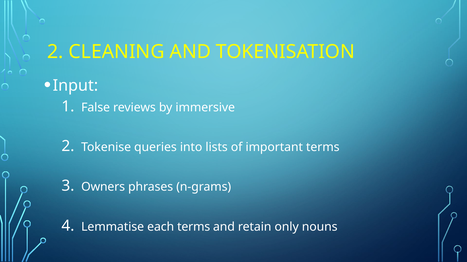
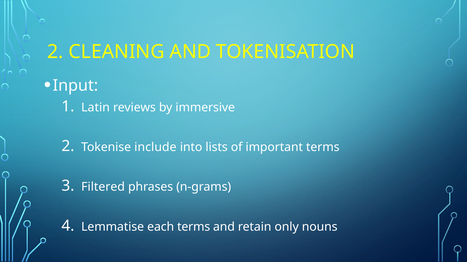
False: False -> Latin (96, 108)
queries: queries -> include (155, 148)
Owners: Owners -> Filtered (103, 187)
